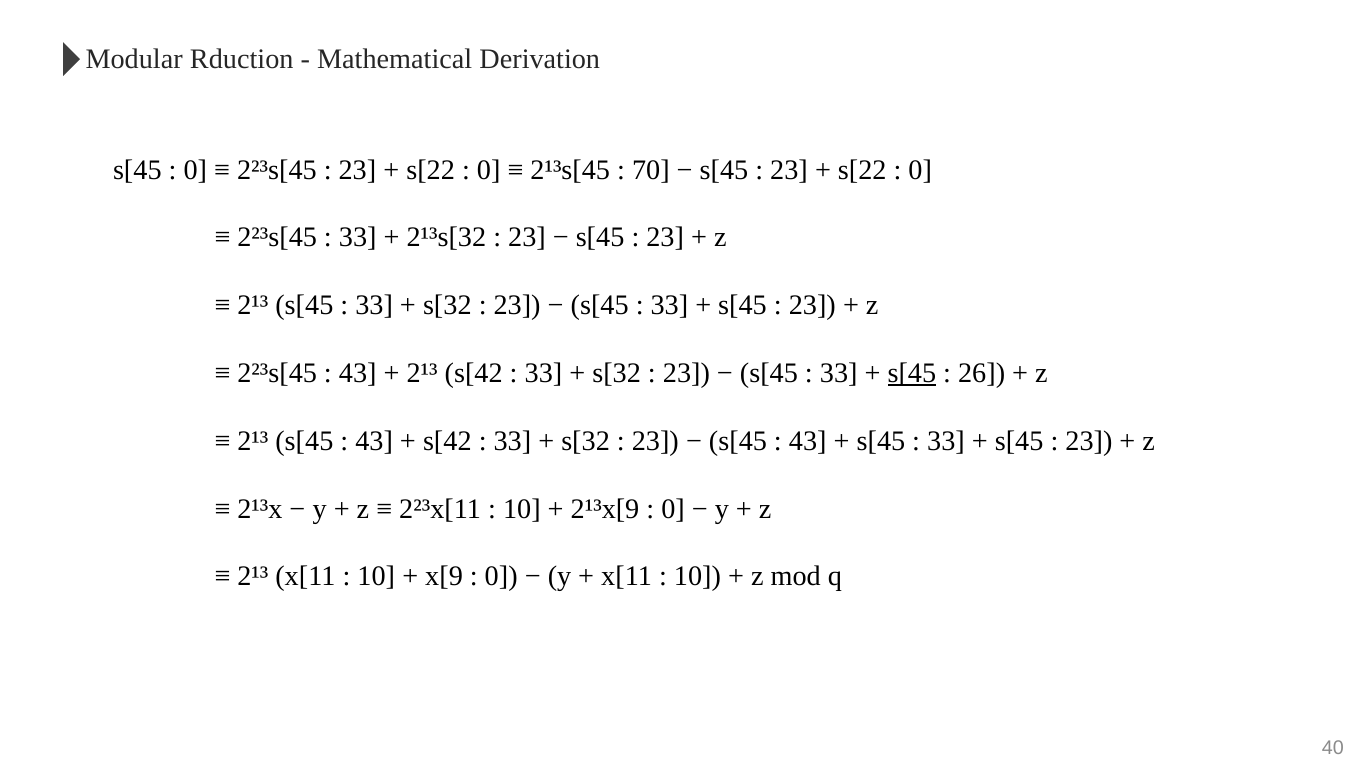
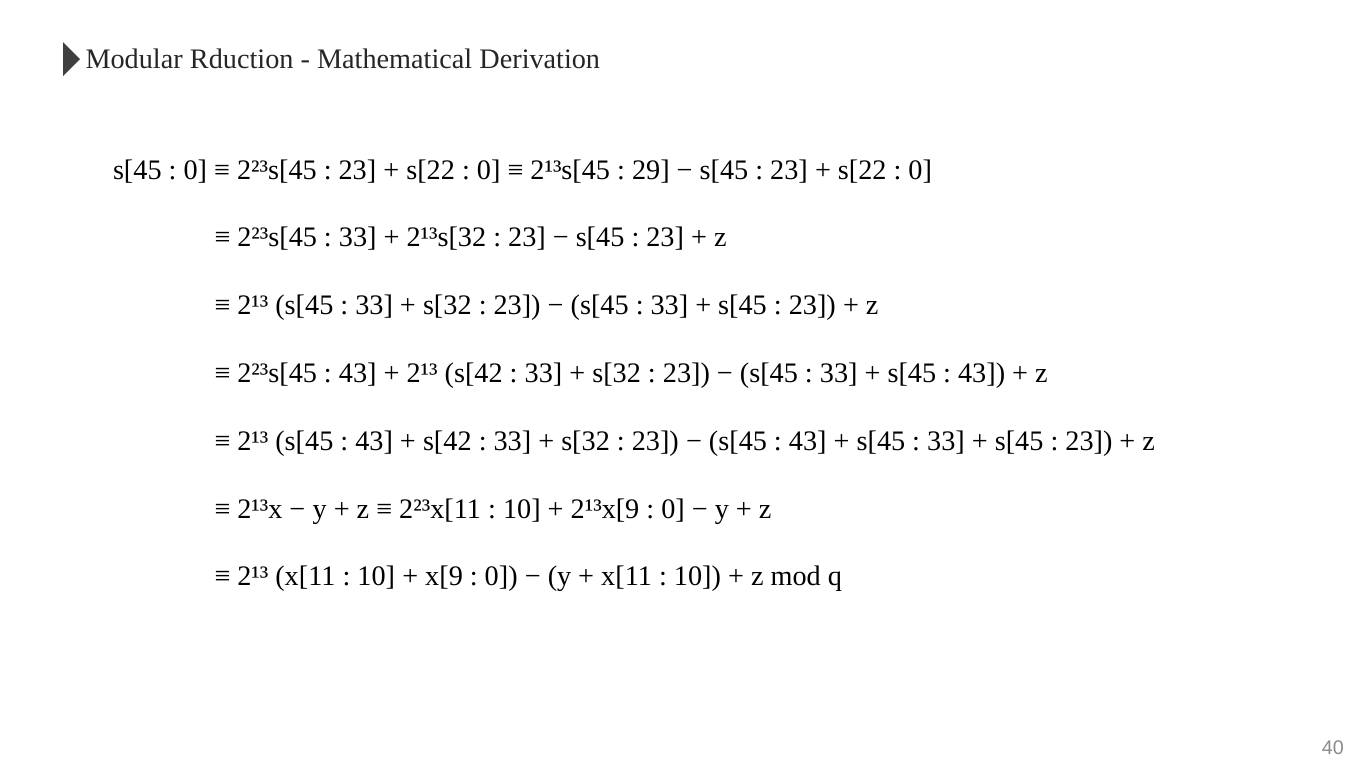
70: 70 -> 29 (651, 170)
s[45 underline: present -> none (912, 373)
26: 26 -> 43 (982, 373)
